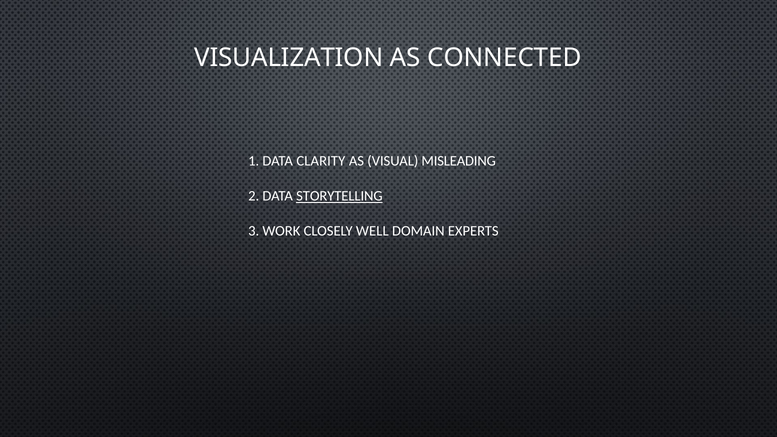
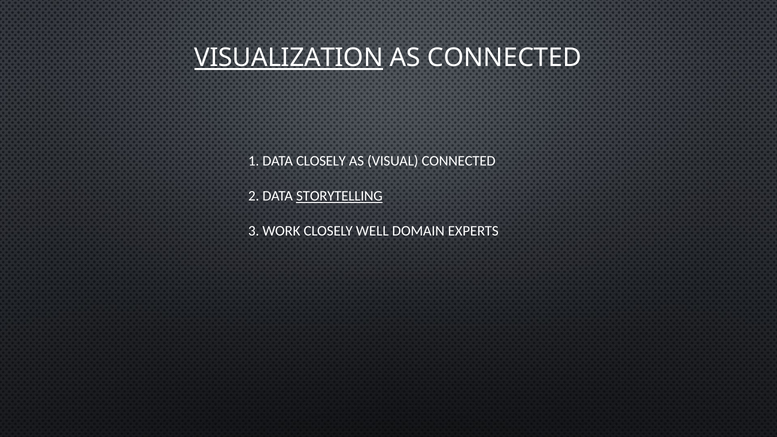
VISUALIZATION underline: none -> present (289, 58)
DATA CLARITY: CLARITY -> CLOSELY (321, 161)
VISUAL MISLEADING: MISLEADING -> CONNECTED (459, 161)
